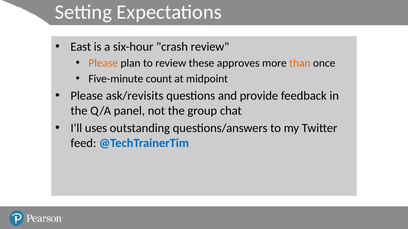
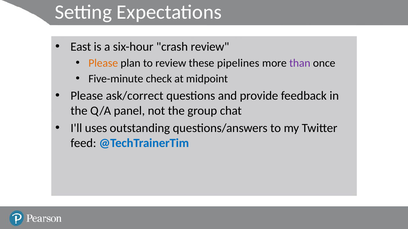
approves: approves -> pipelines (238, 63)
than colour: orange -> purple (300, 63)
count: count -> check (159, 79)
ask/revisits: ask/revisits -> ask/correct (135, 96)
